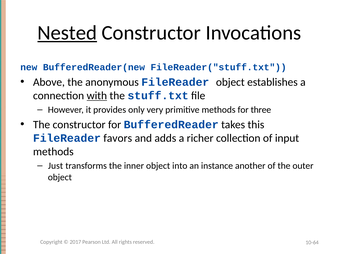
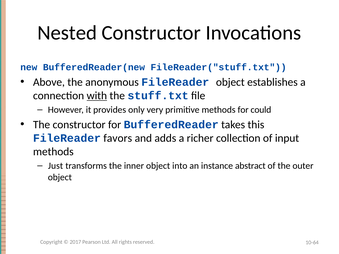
Nested underline: present -> none (67, 33)
three: three -> could (261, 110)
another: another -> abstract (250, 166)
